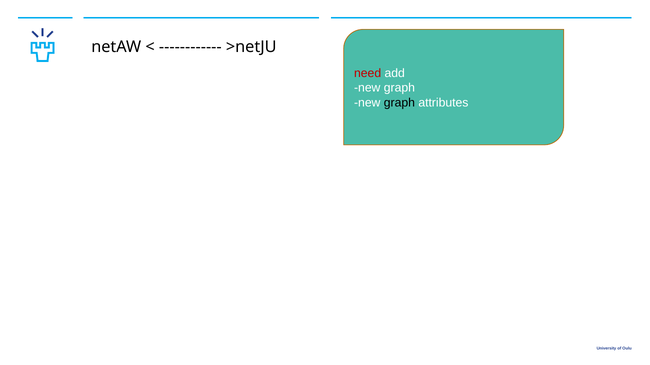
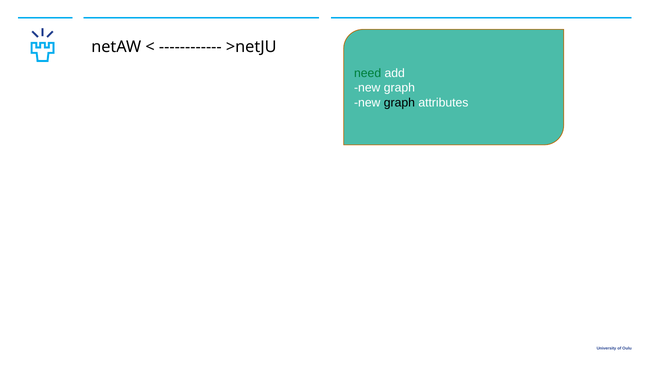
need colour: red -> green (368, 73)
